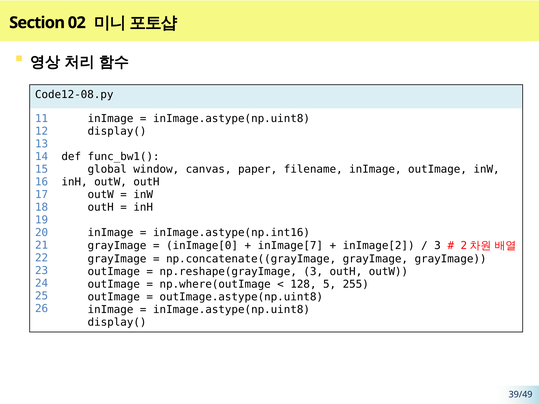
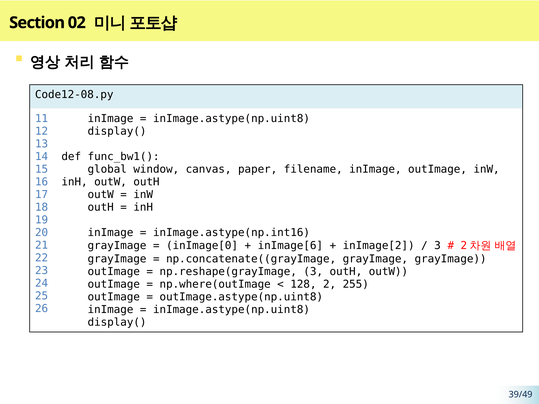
inImage[7: inImage[7 -> inImage[6 (290, 246)
5: 5 -> 2 (330, 284)
